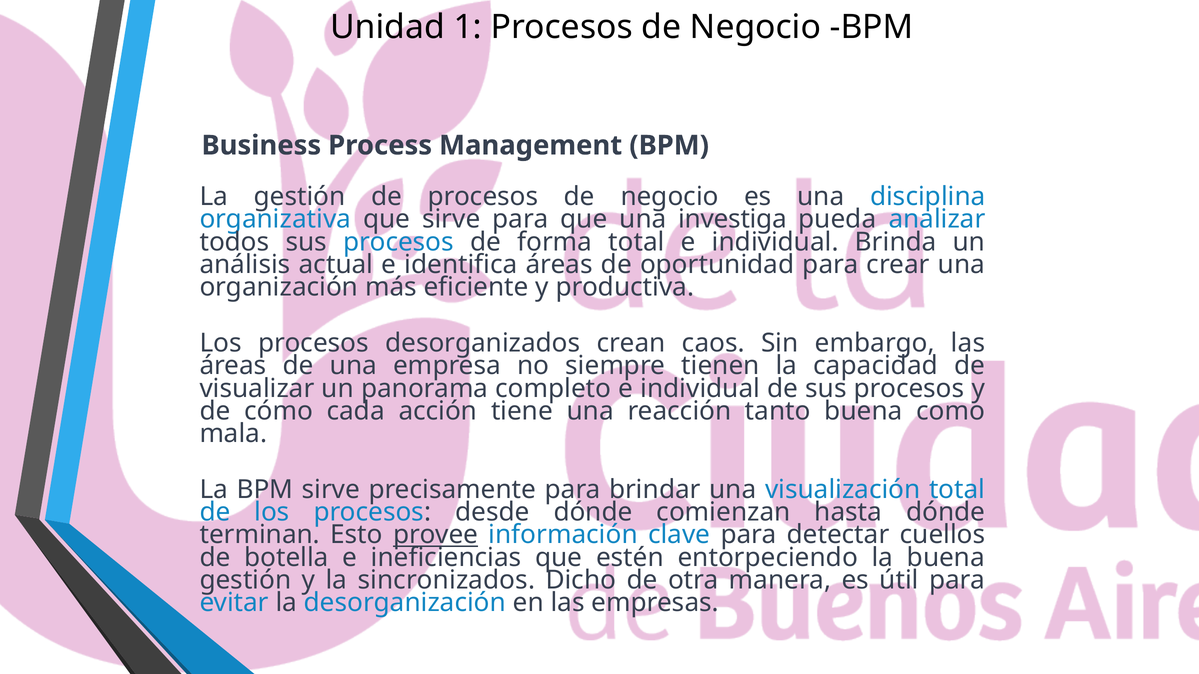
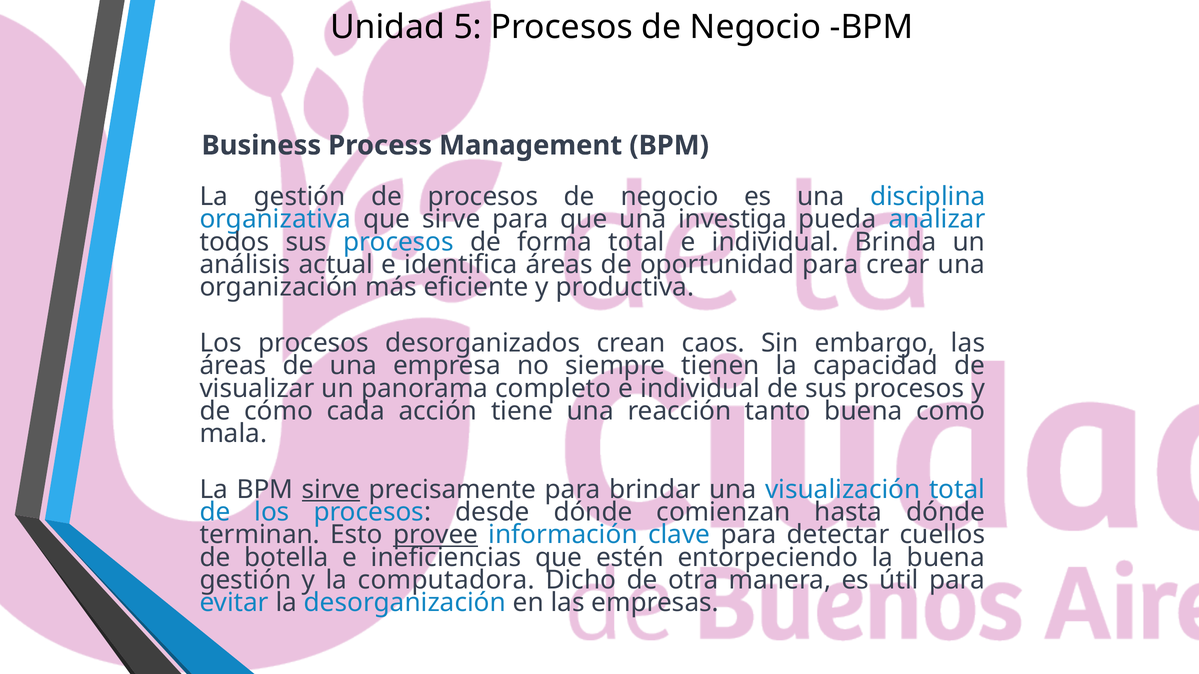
1: 1 -> 5 (468, 27)
sirve underline: none -> present (331, 490)
sincronizados: sincronizados -> computadora (446, 580)
